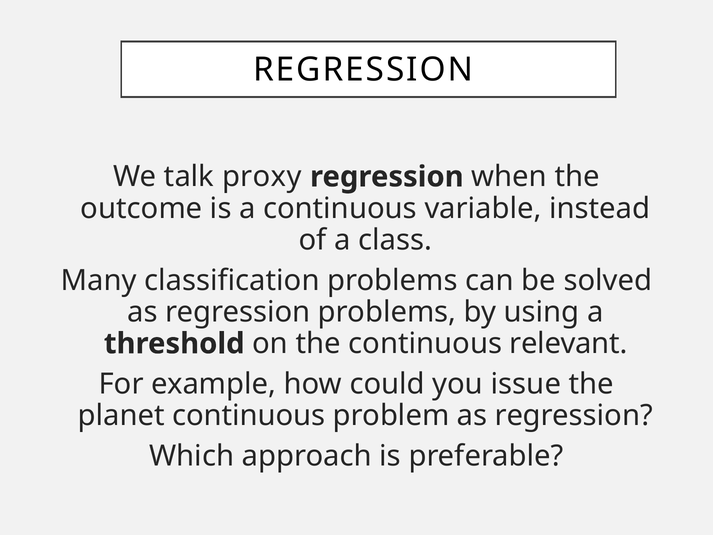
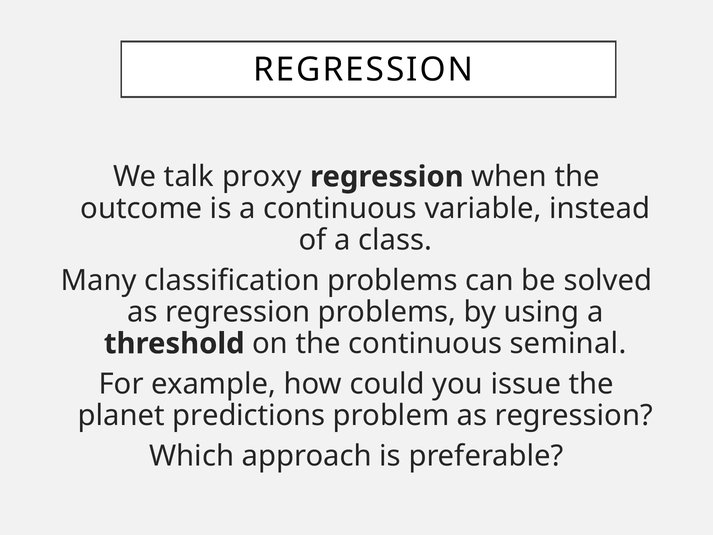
relevant: relevant -> seminal (568, 343)
planet continuous: continuous -> predictions (249, 416)
